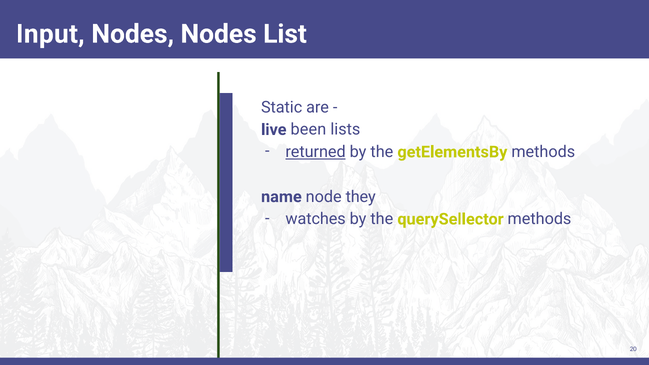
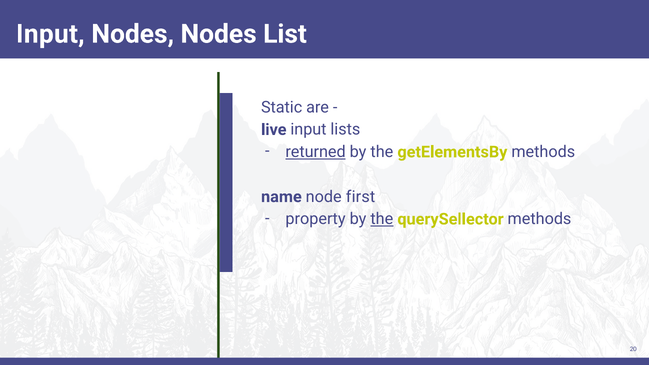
live been: been -> input (308, 130)
they: they -> first (361, 197)
watches: watches -> property (316, 219)
the underline: none -> present (382, 219)
